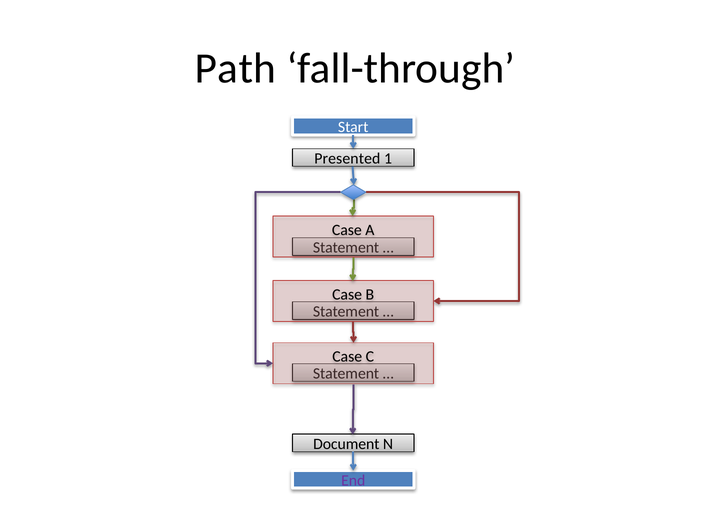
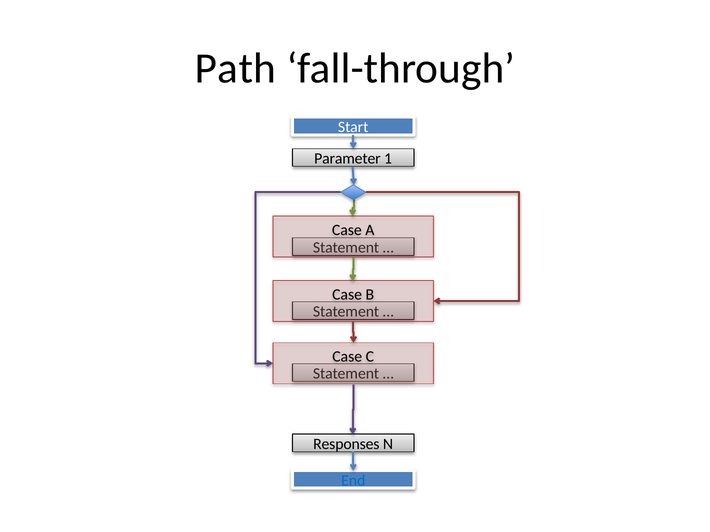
Presented: Presented -> Parameter (347, 159)
Document: Document -> Responses (346, 444)
End colour: purple -> blue (353, 481)
